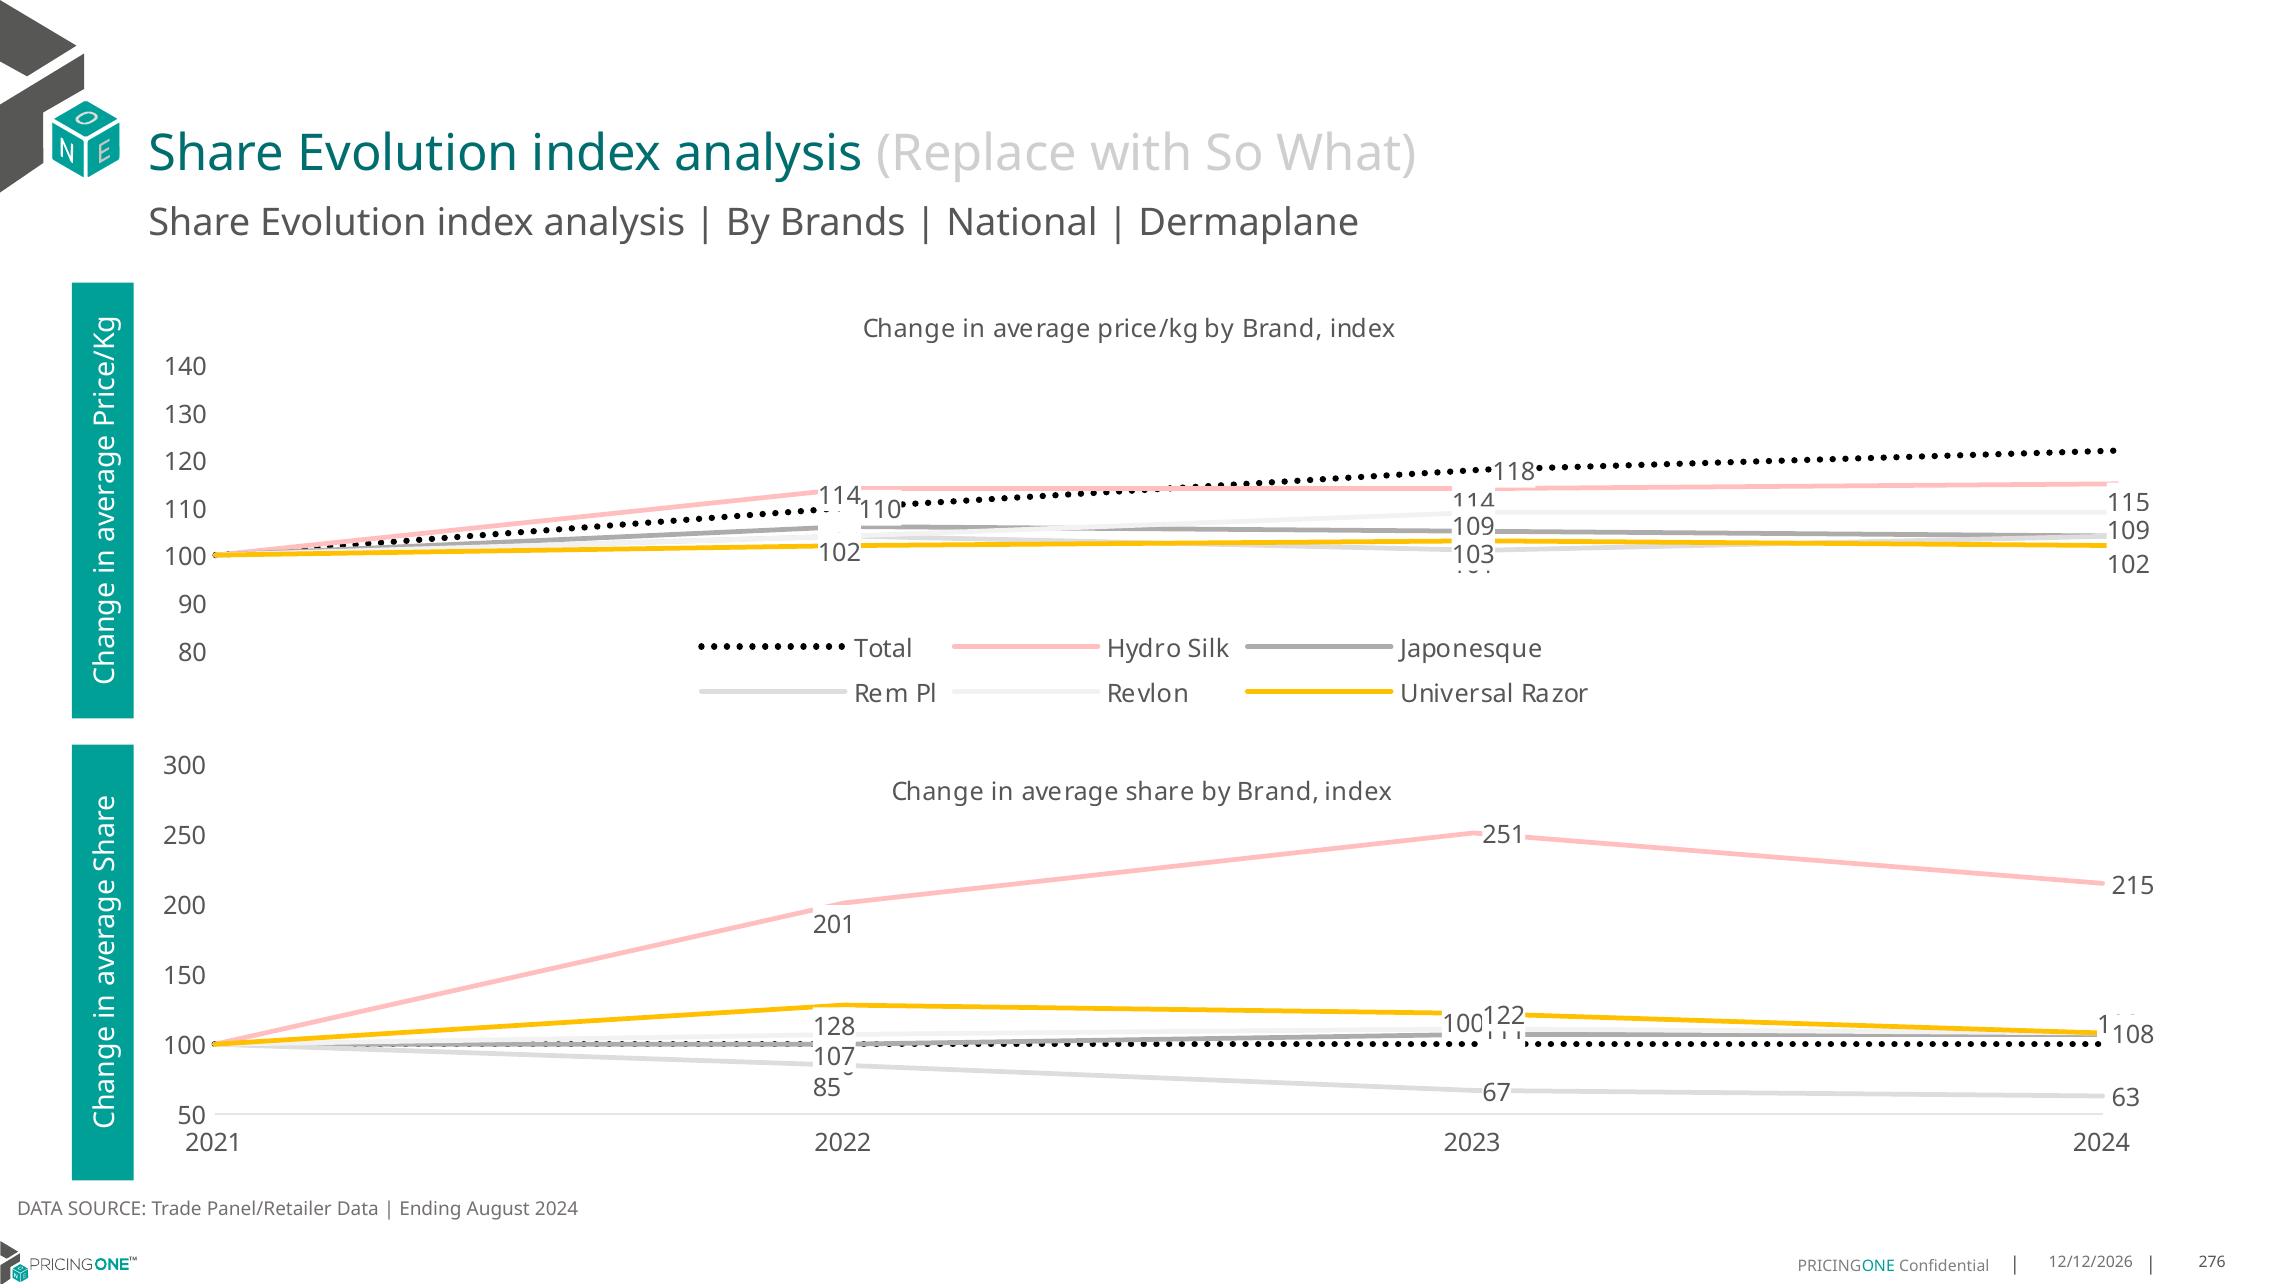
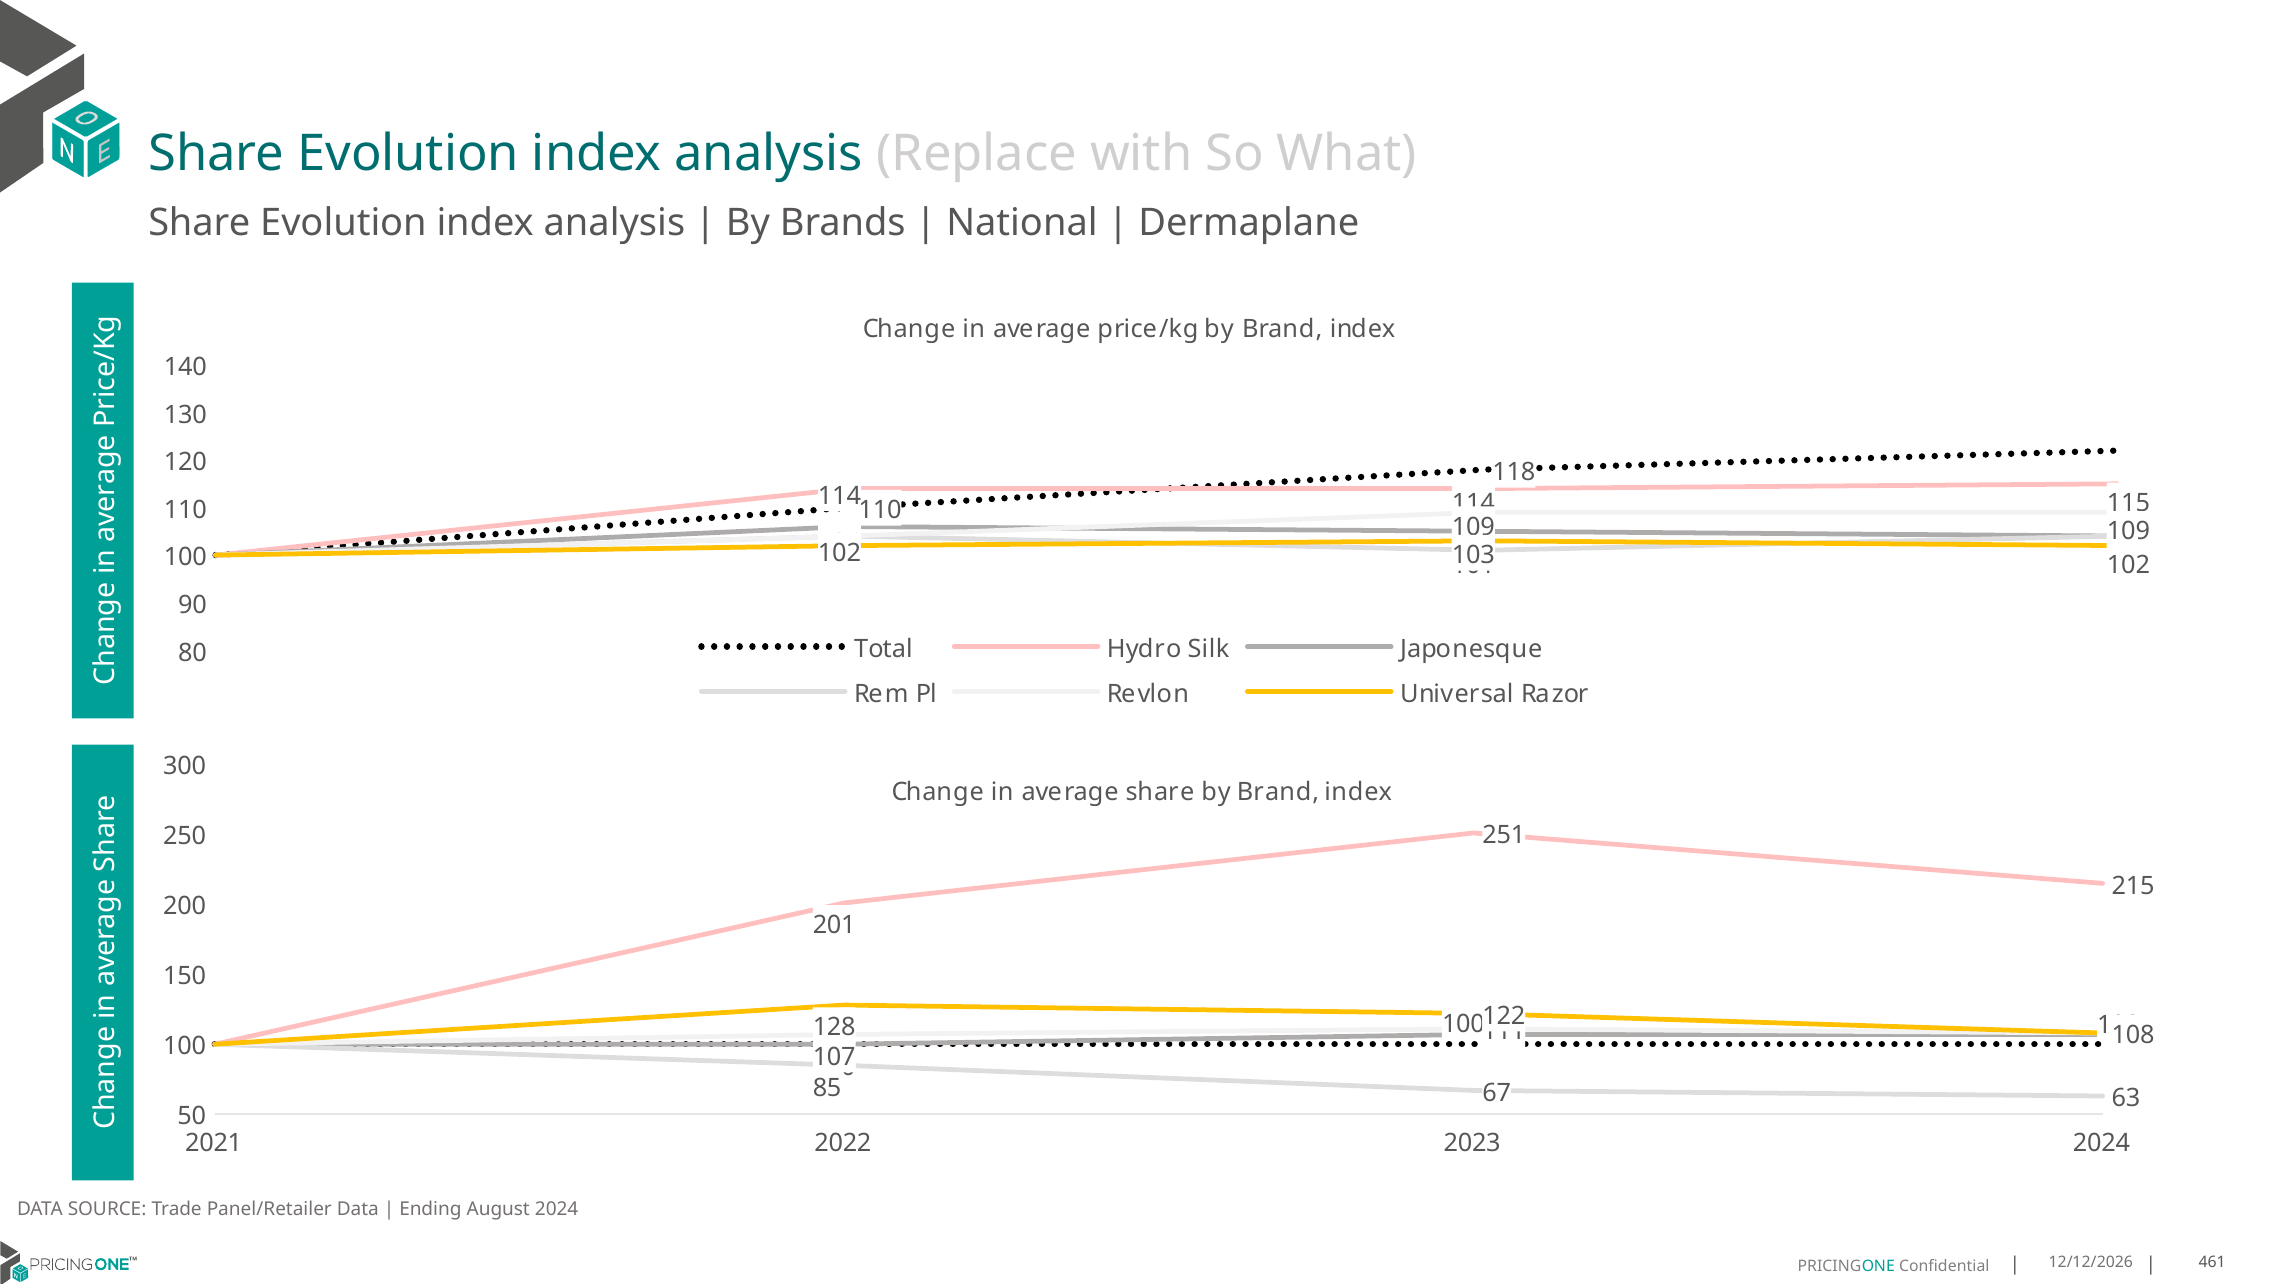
276: 276 -> 461 (2212, 1262)
